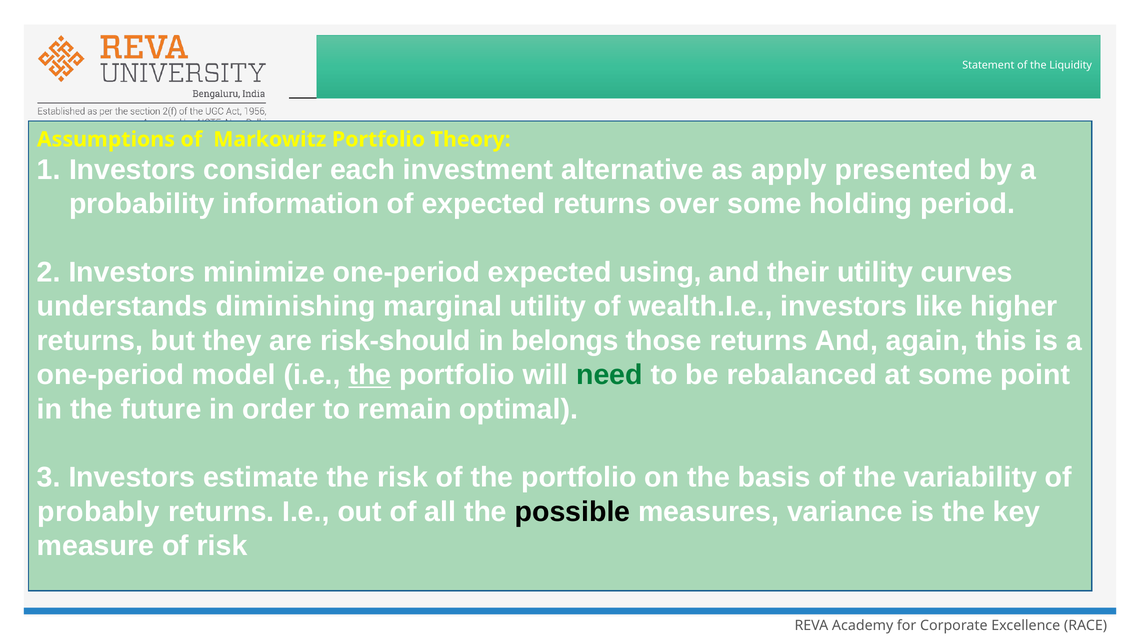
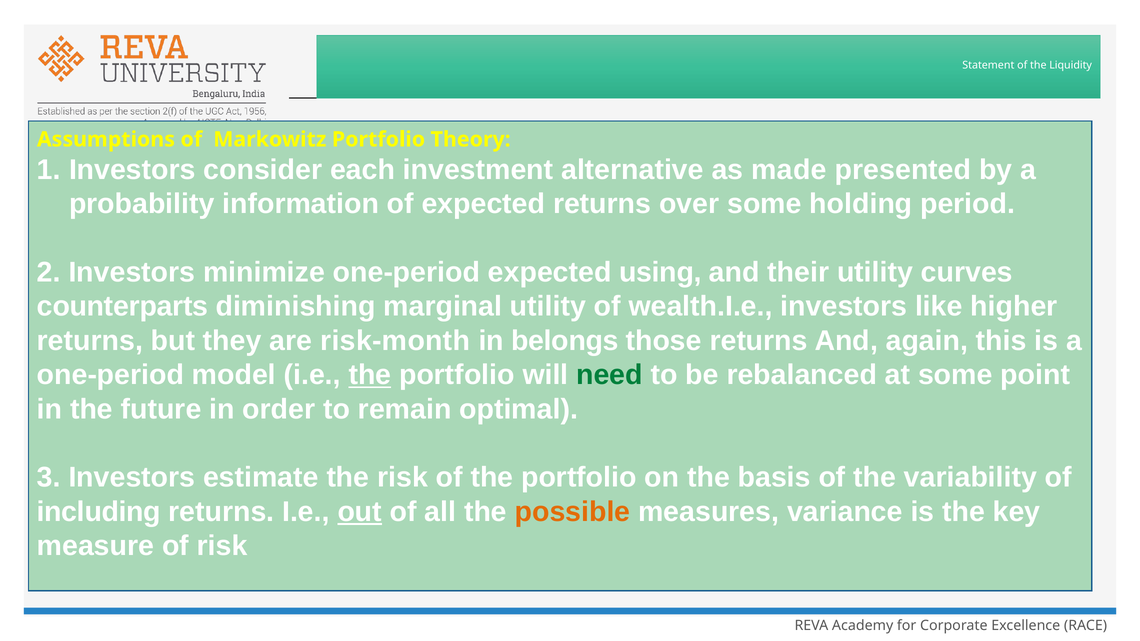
apply: apply -> made (789, 170)
understands: understands -> counterparts (123, 307)
risk-should: risk-should -> risk-month (395, 341)
probably: probably -> including (99, 512)
out underline: none -> present (360, 512)
possible colour: black -> orange (572, 512)
